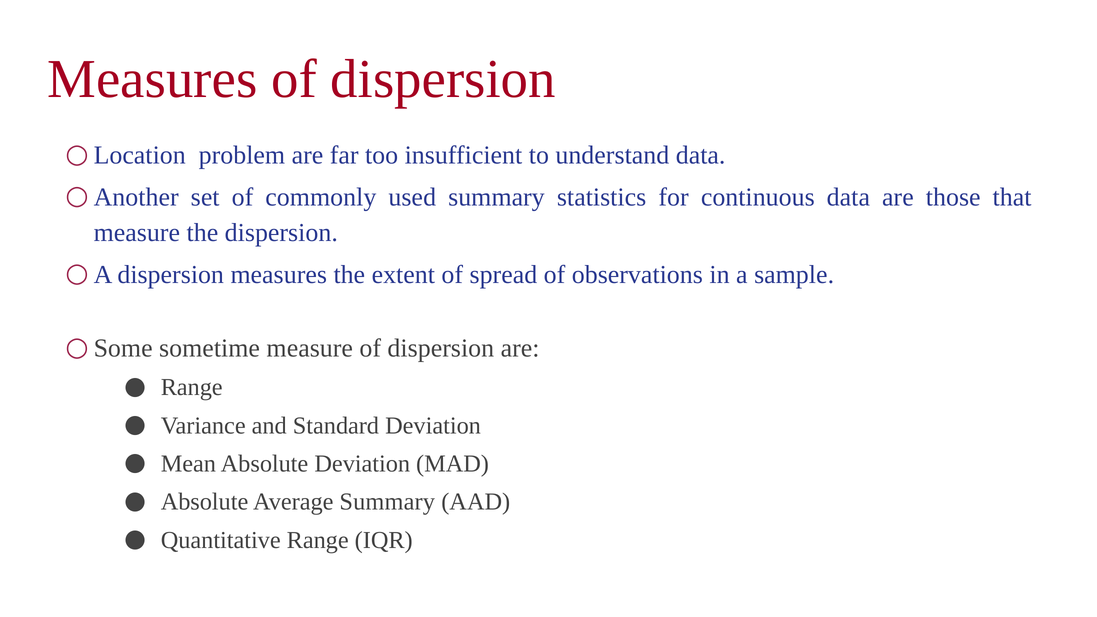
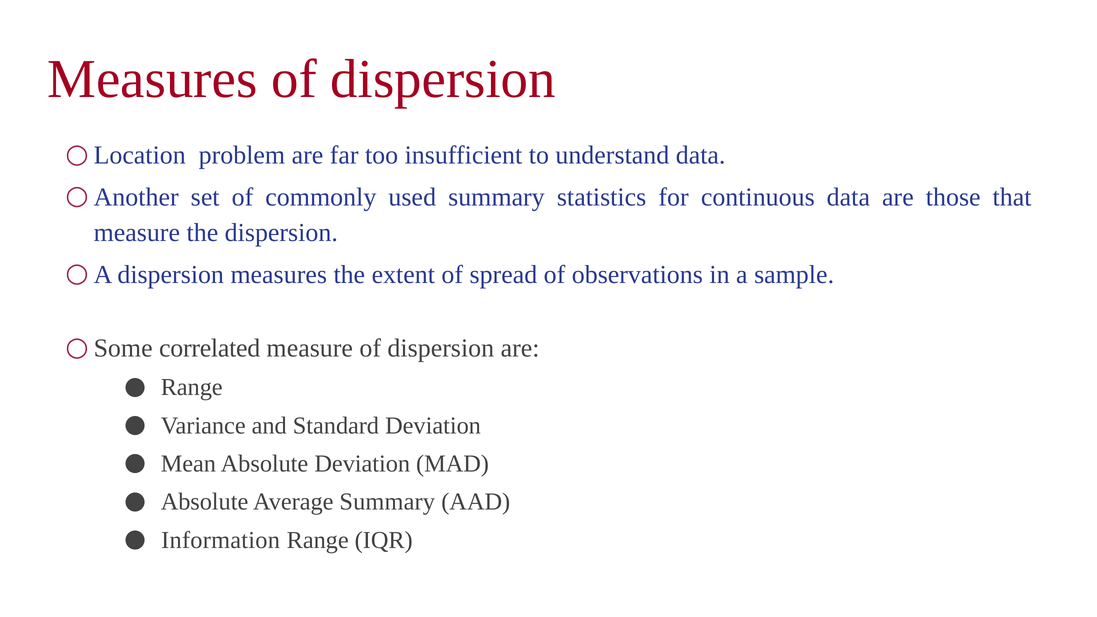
sometime: sometime -> correlated (210, 348)
Quantitative: Quantitative -> Information (221, 540)
